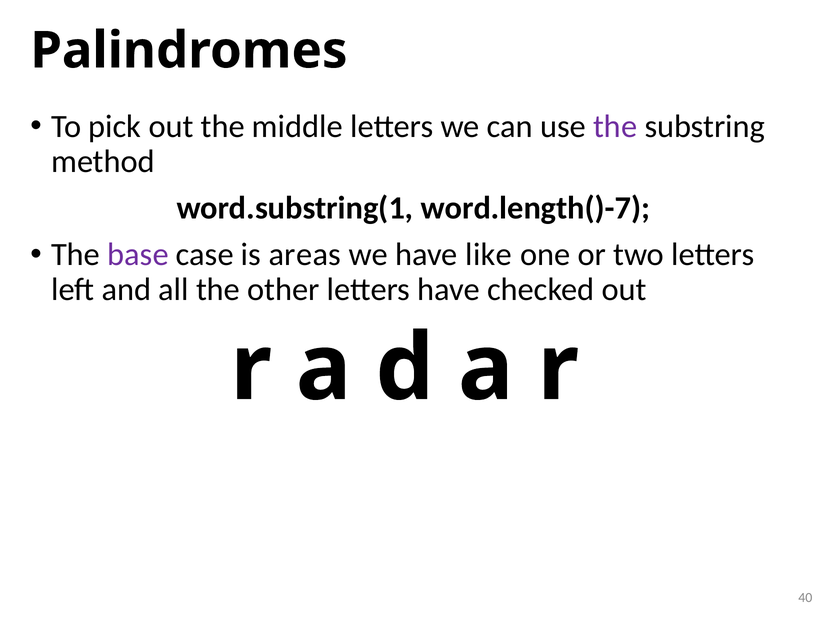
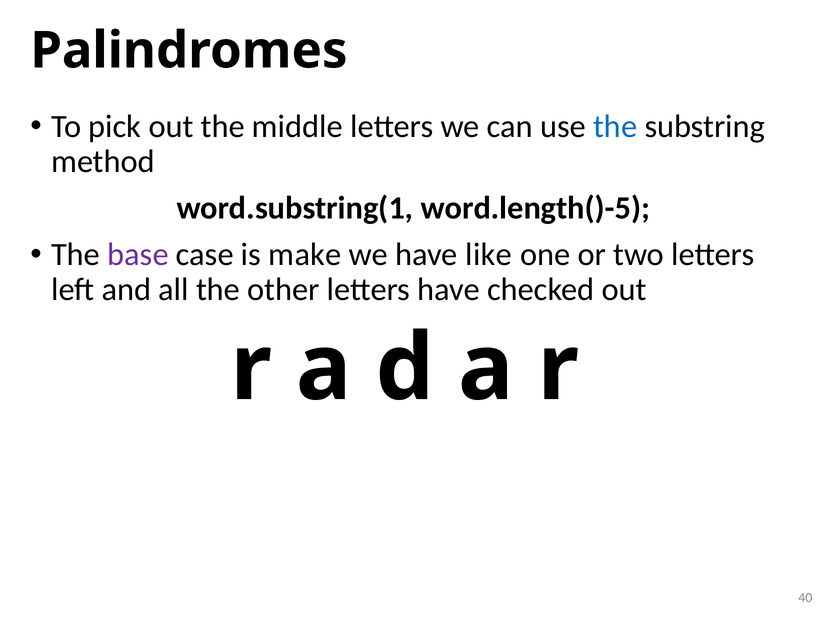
the colour: purple -> blue (615, 126)
word.length()-7: word.length()-7 -> word.length()-5 (535, 208)
areas: areas -> make (305, 254)
